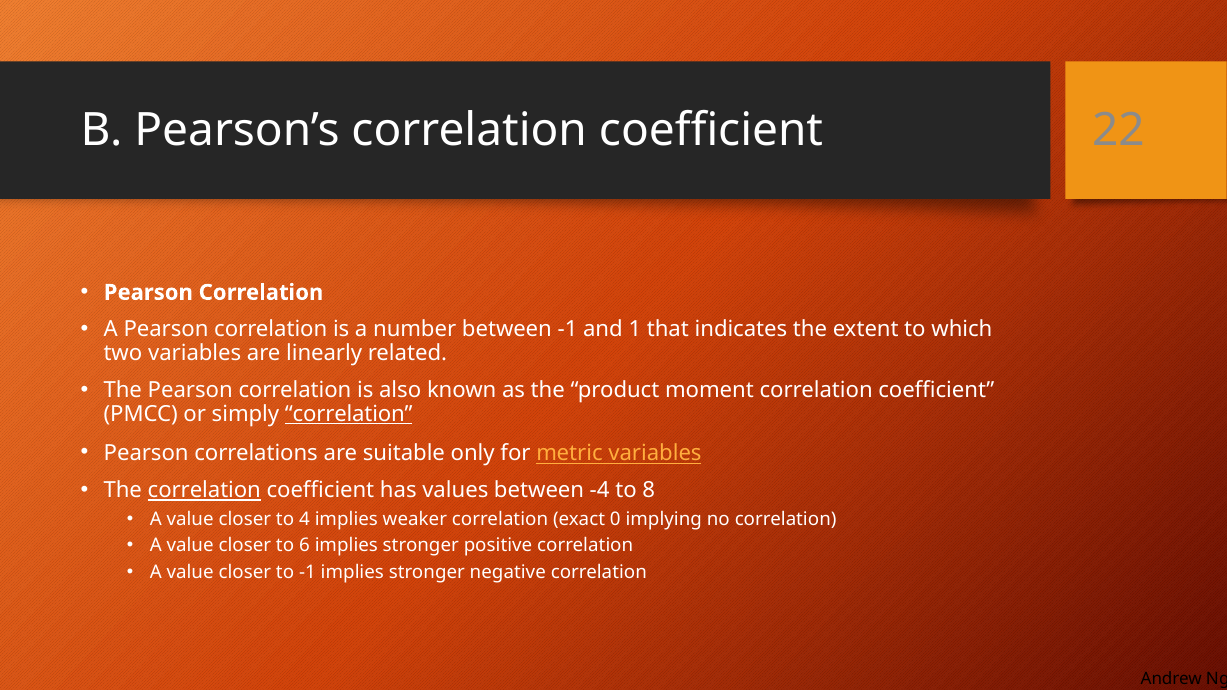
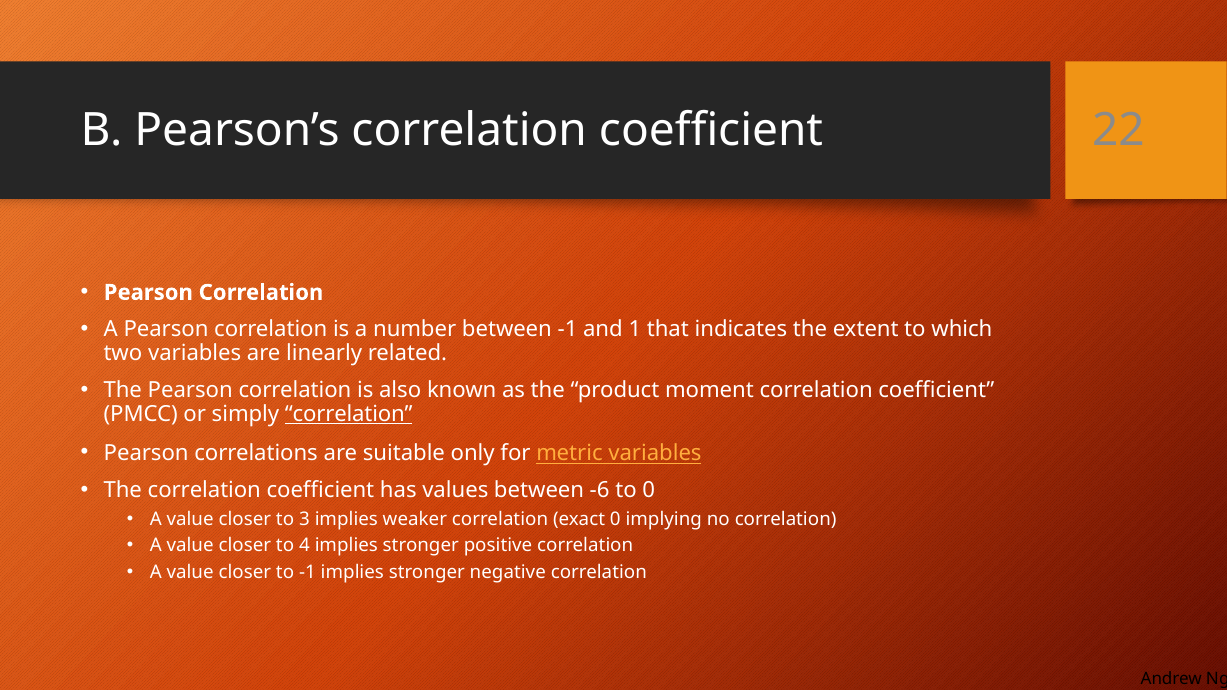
correlation underline: present -> none (204, 491)
-4: -4 -> -6 (600, 491)
to 8: 8 -> 0 (649, 491)
4: 4 -> 3 (304, 519)
6: 6 -> 4 (304, 546)
